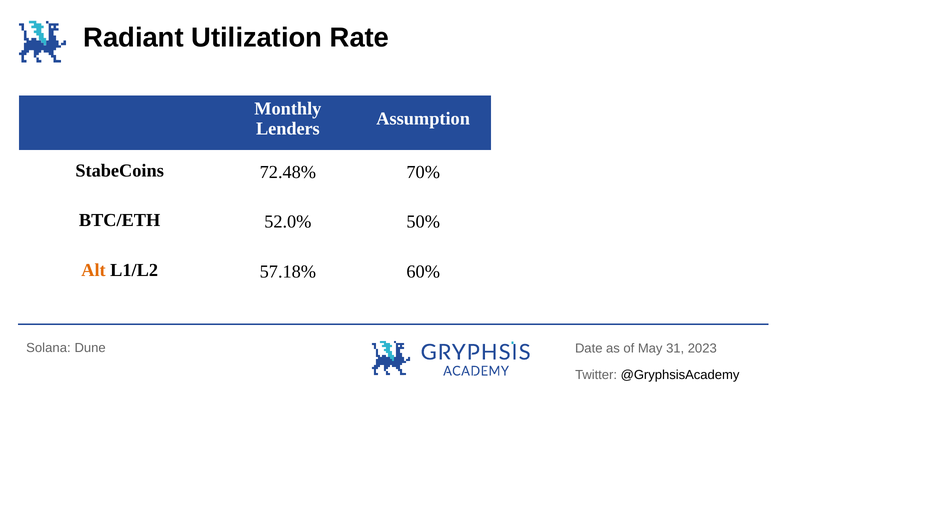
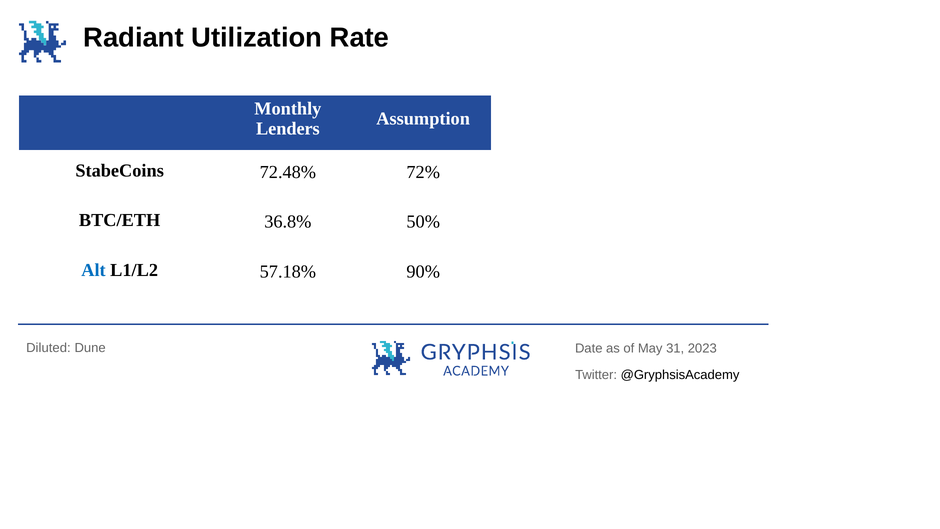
70%: 70% -> 72% (423, 172)
52.0%: 52.0% -> 36.8% (288, 222)
Alt colour: orange -> blue (93, 270)
60%: 60% -> 90% (423, 271)
Solana: Solana -> Diluted (48, 348)
